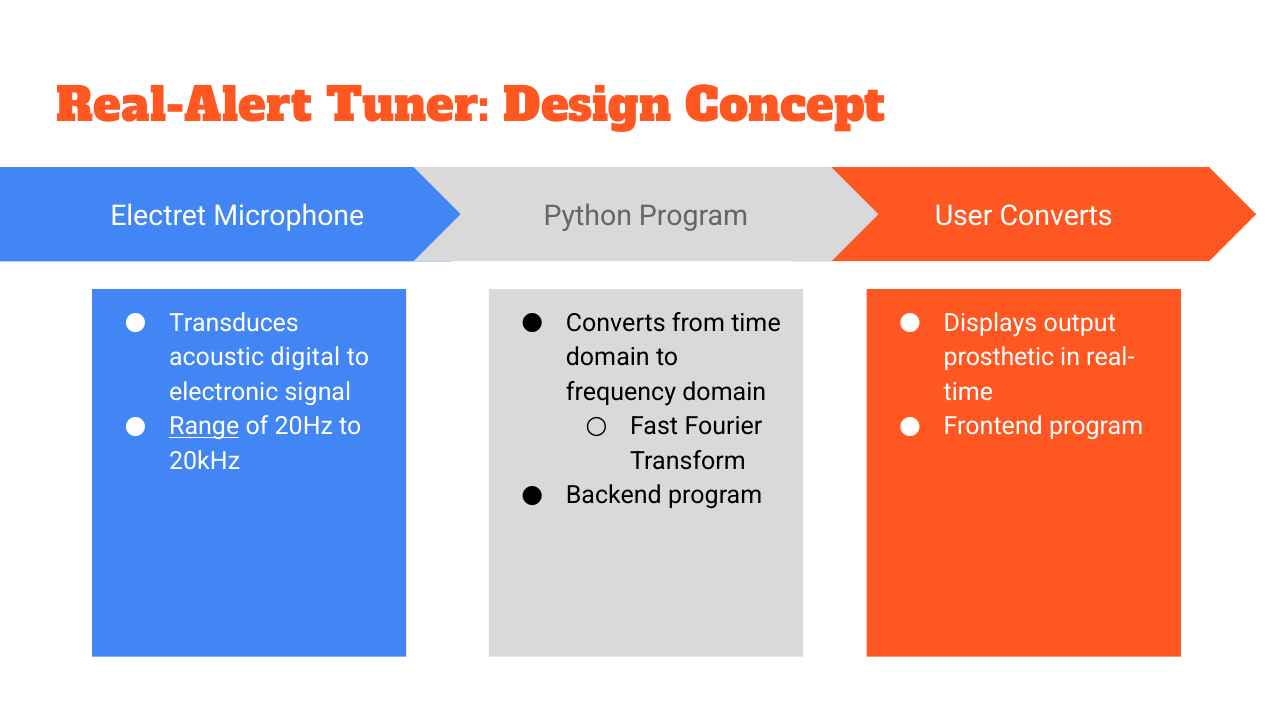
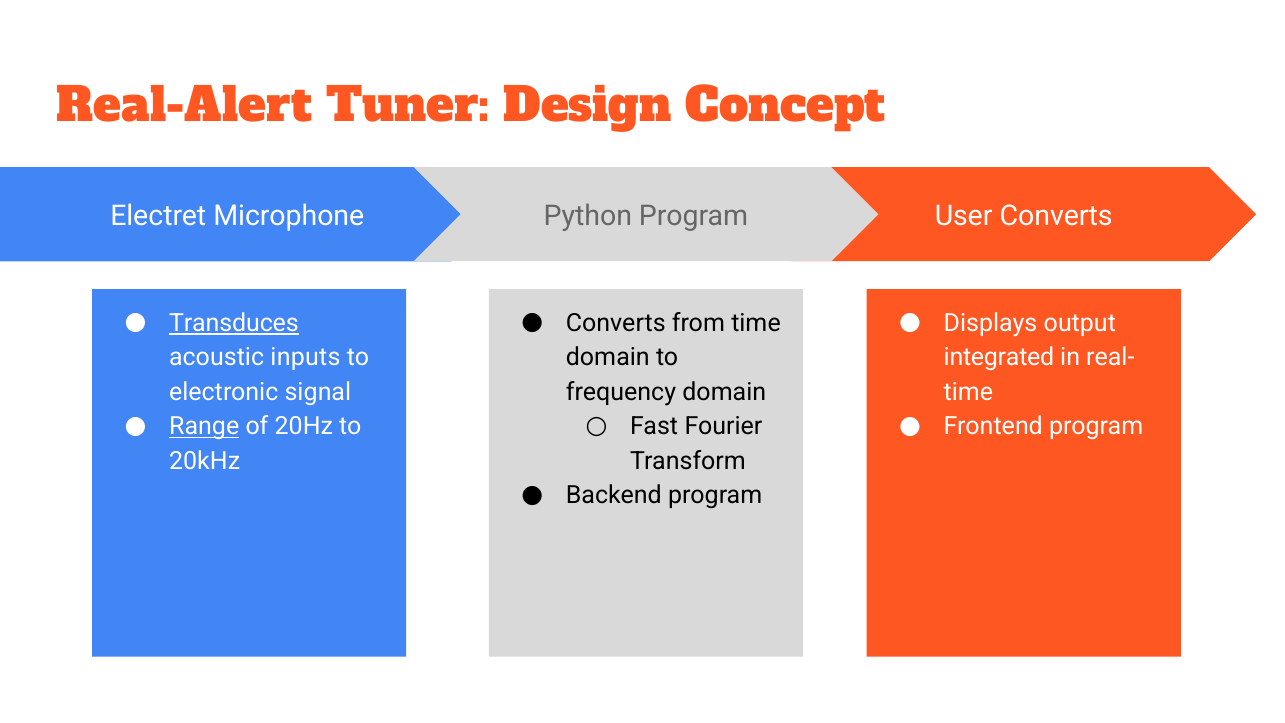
Transduces underline: none -> present (234, 323)
digital: digital -> inputs (305, 358)
prosthetic: prosthetic -> integrated (999, 358)
